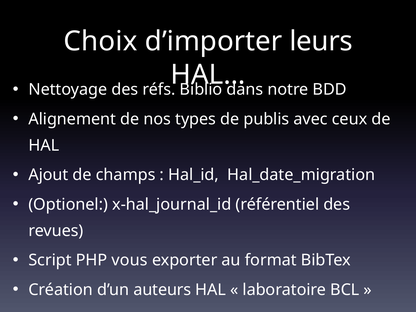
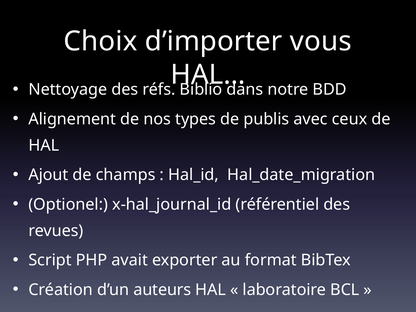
leurs: leurs -> vous (321, 41)
vous: vous -> avait (130, 260)
